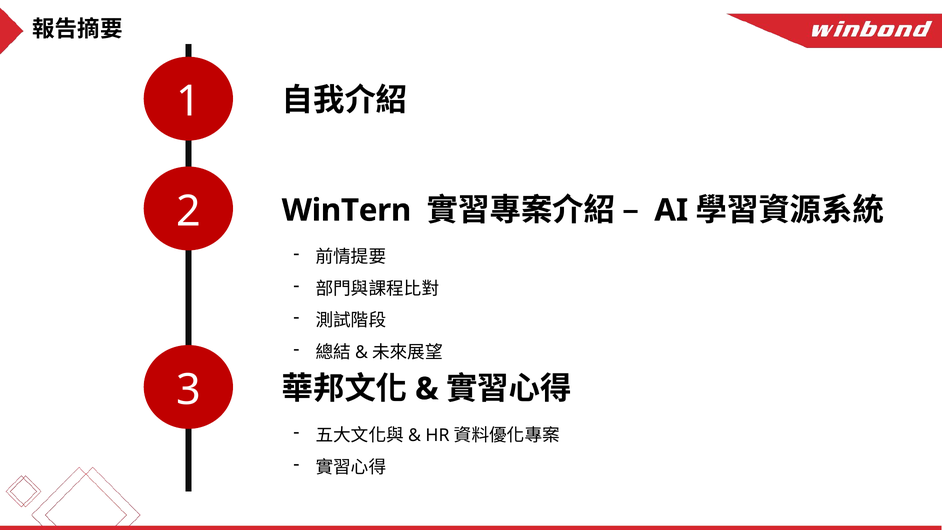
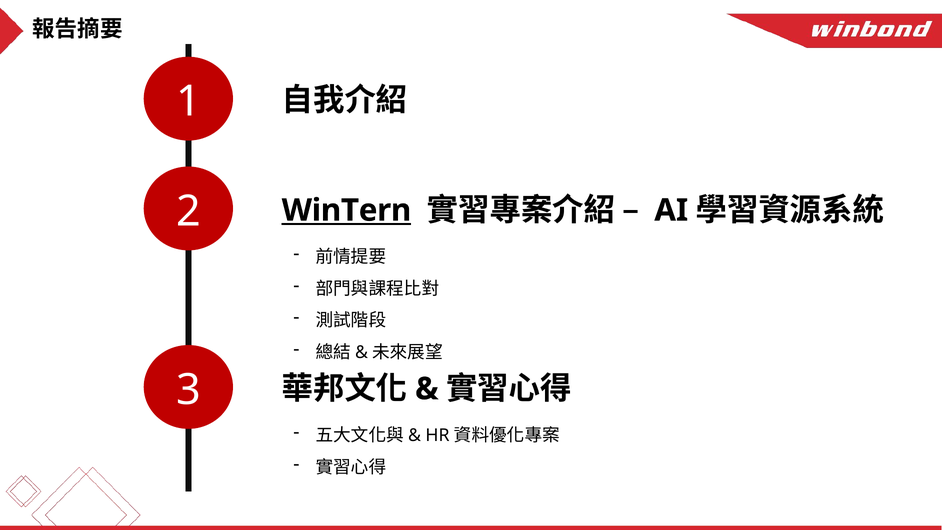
WinTern underline: none -> present (346, 210)
